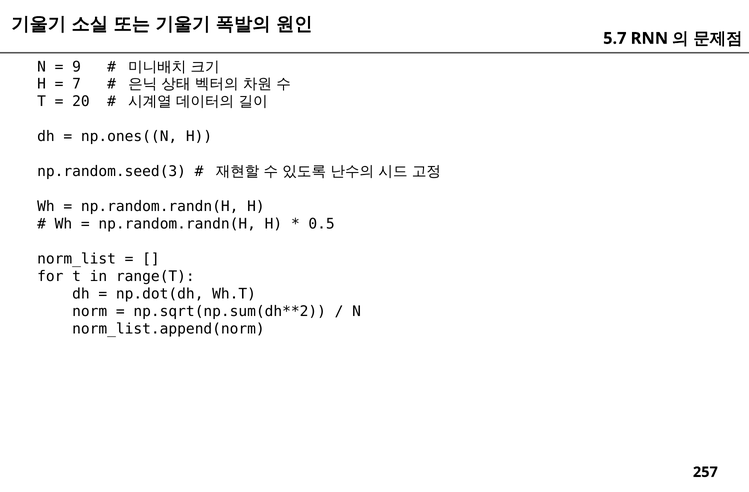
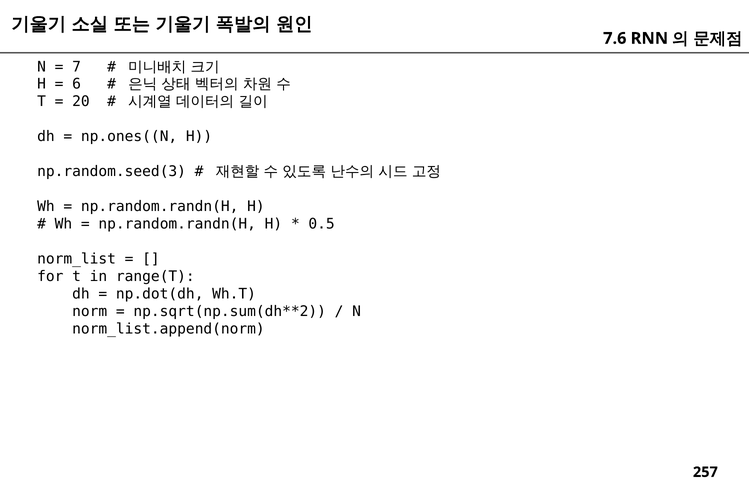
5.7: 5.7 -> 7.6 (615, 38)
9: 9 -> 7 (77, 67)
7: 7 -> 6 (77, 84)
